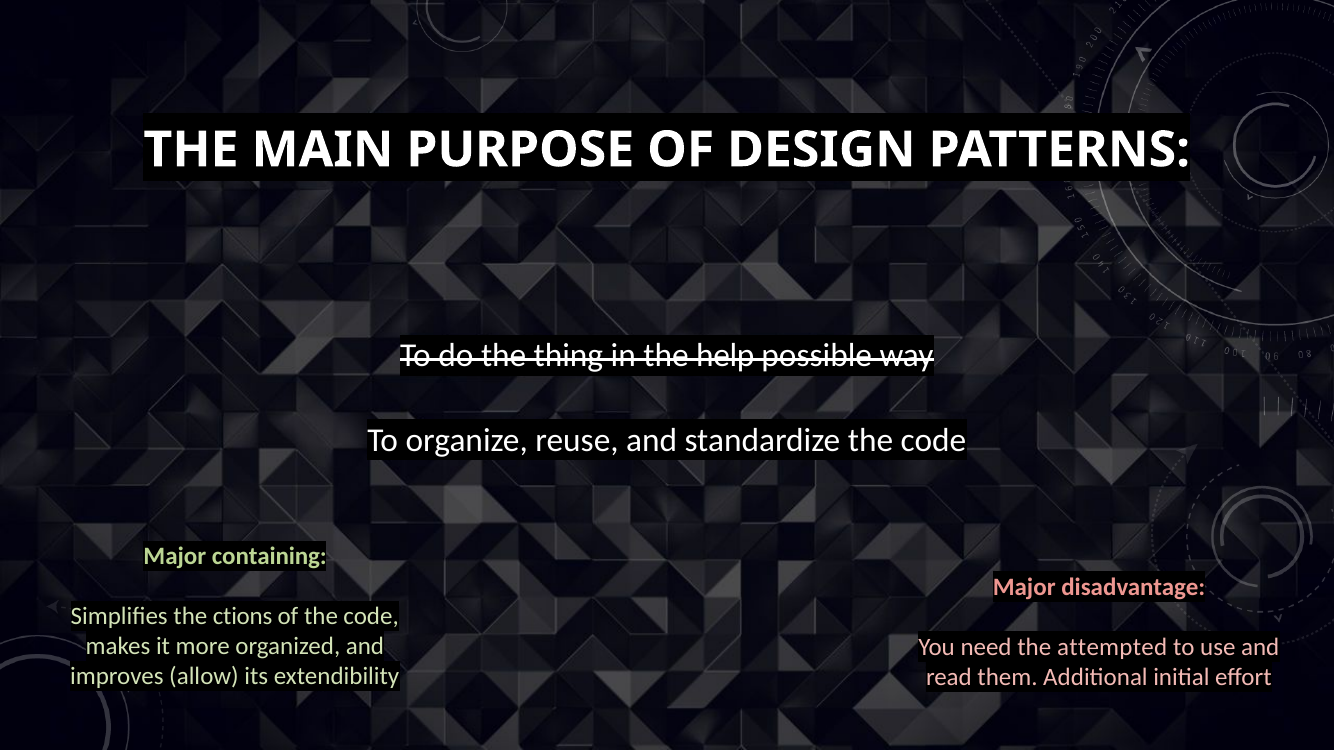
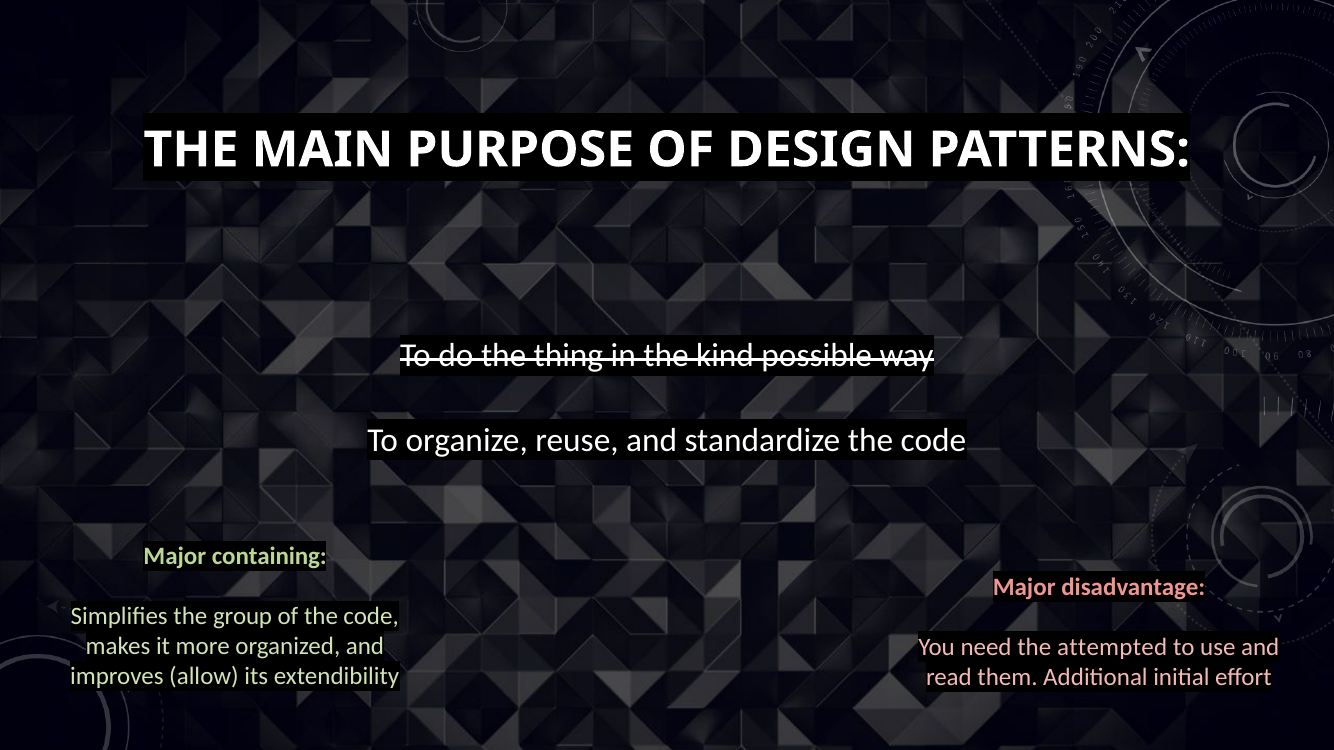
help: help -> kind (725, 356)
ctions: ctions -> group (243, 617)
